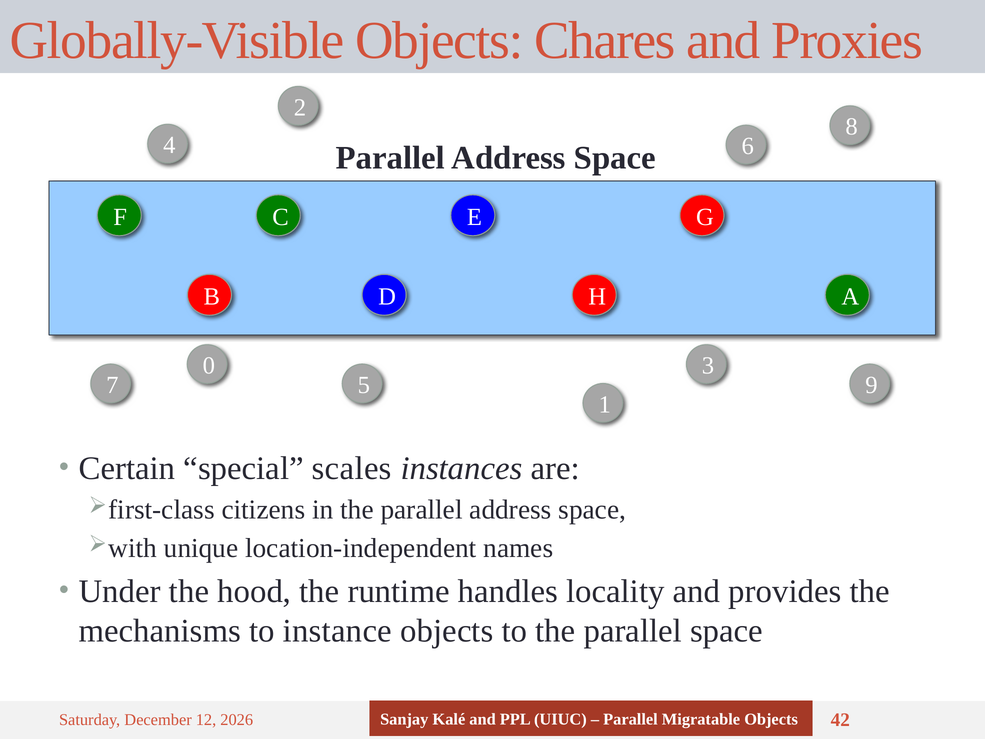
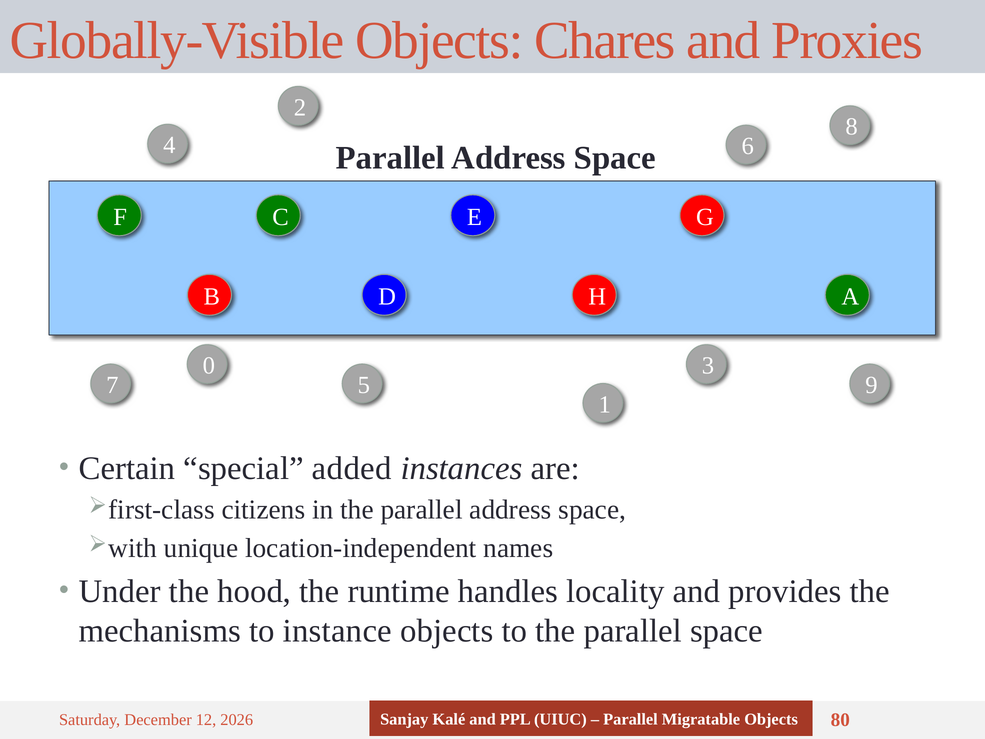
scales: scales -> added (352, 468)
42: 42 -> 80 (840, 720)
